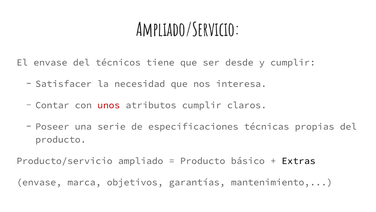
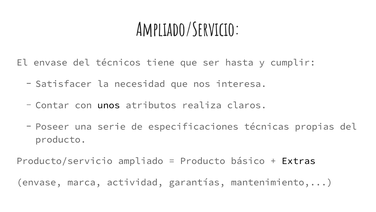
desde: desde -> hasta (239, 62)
unos colour: red -> black (109, 105)
atributos cumplir: cumplir -> realiza (202, 105)
objetivos: objetivos -> actividad (135, 182)
